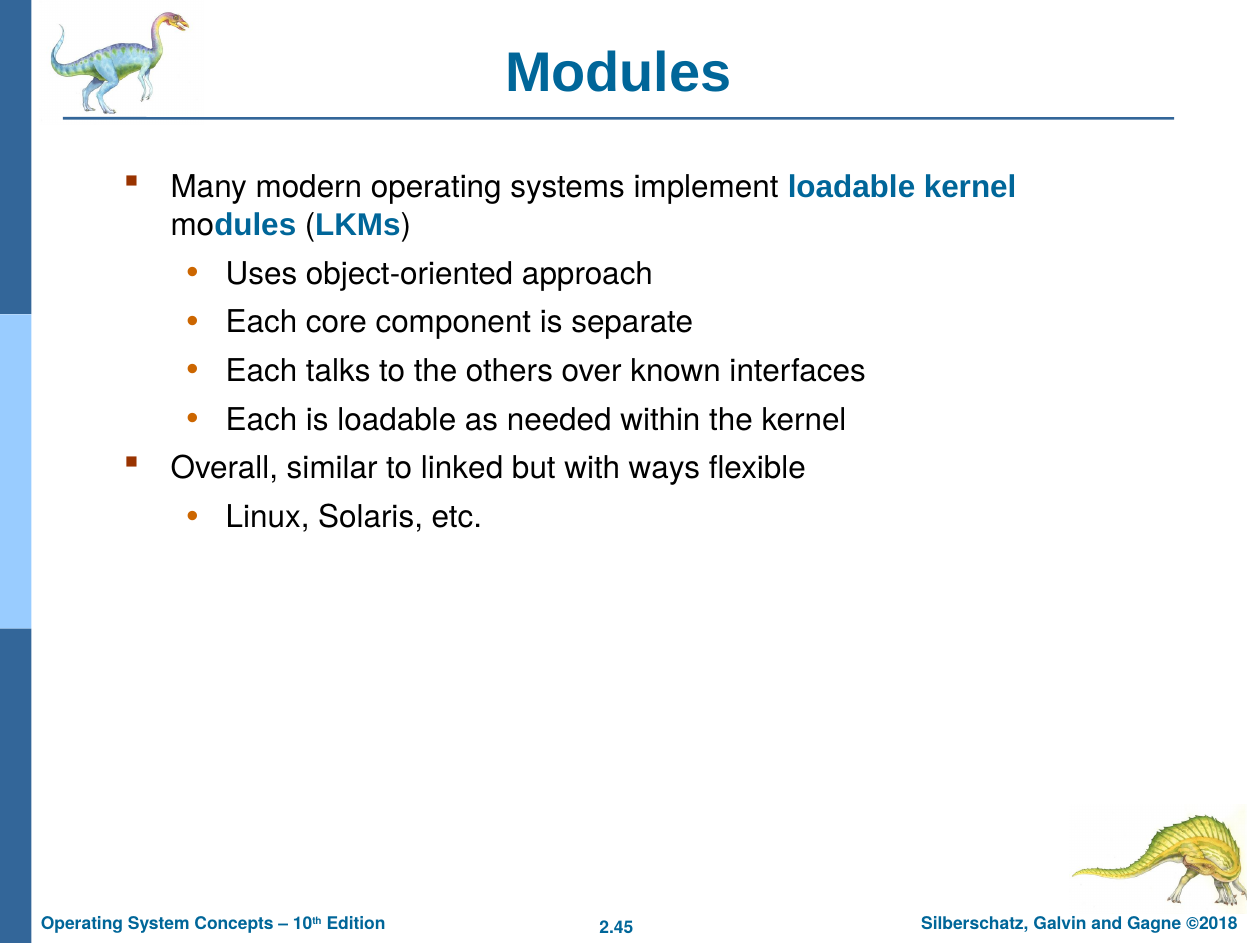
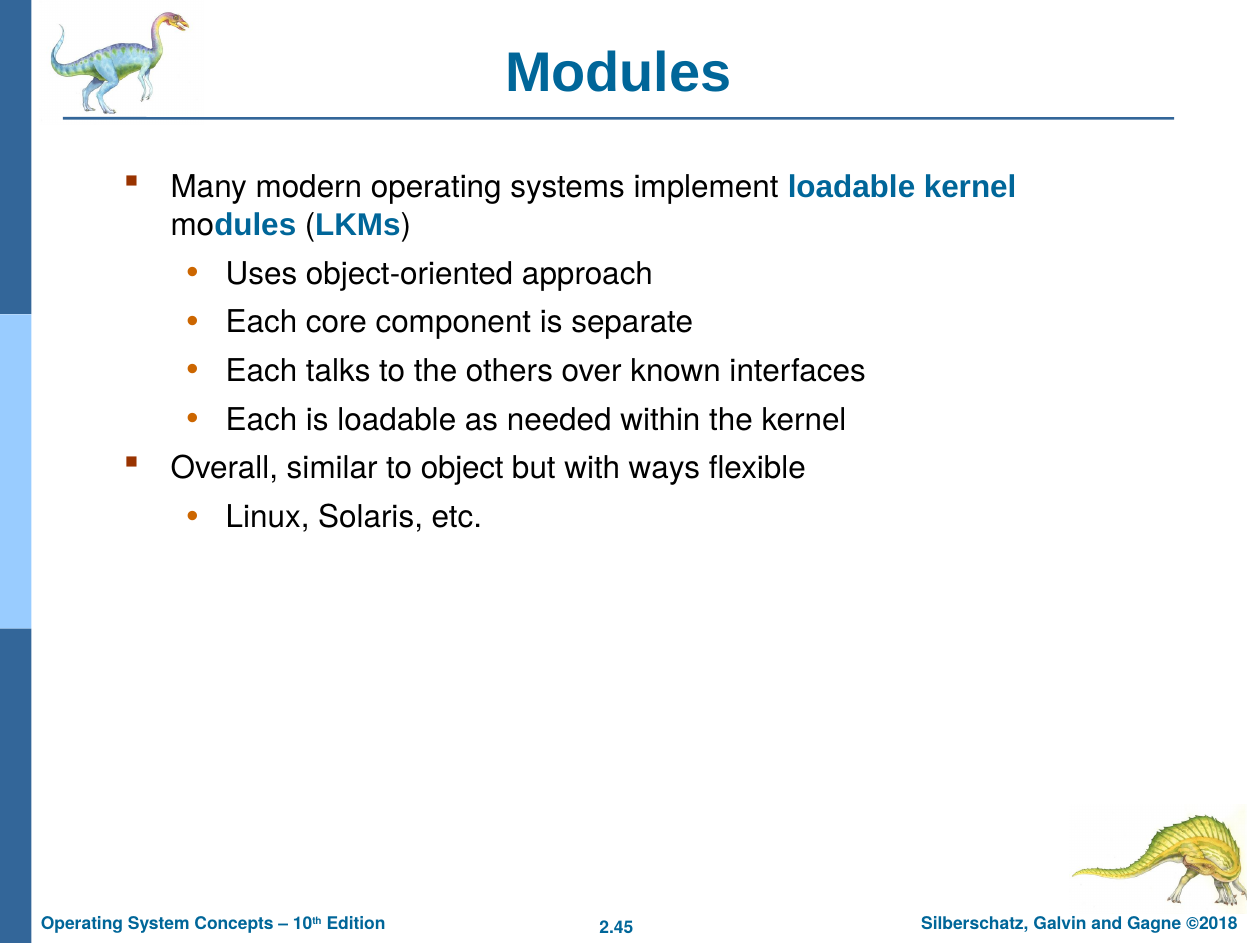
linked: linked -> object (462, 469)
